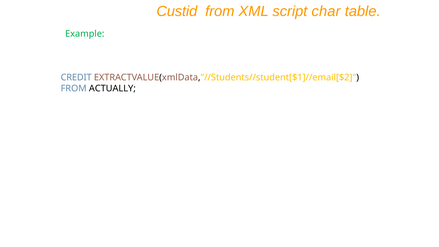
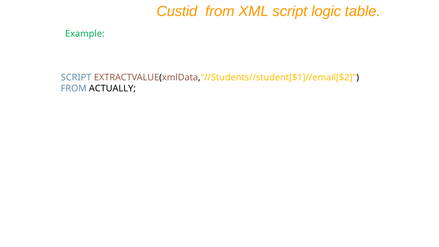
char: char -> logic (326, 11)
CREDIT: CREDIT -> SCRIPT (76, 77)
